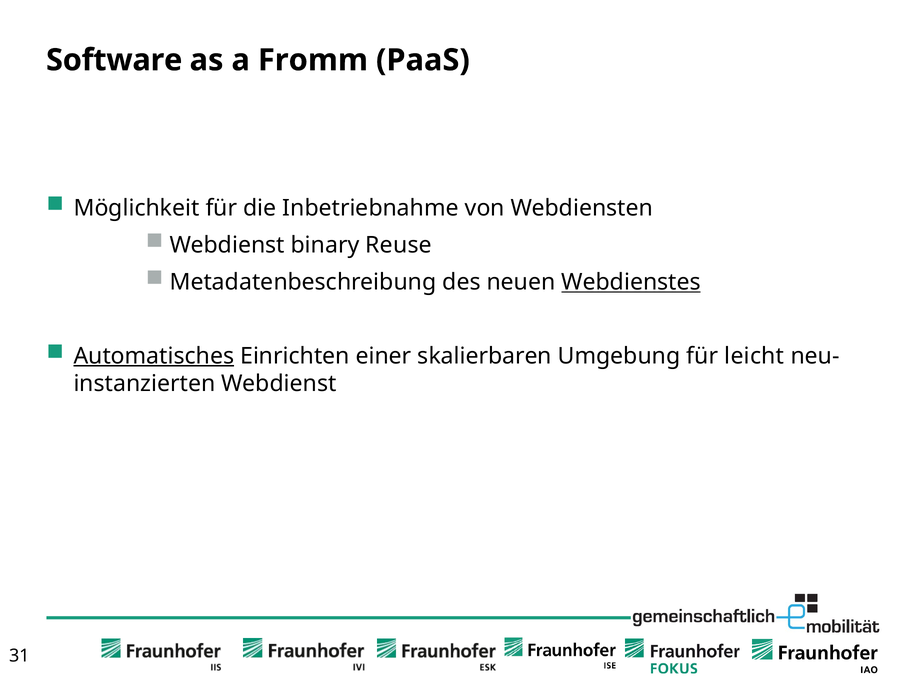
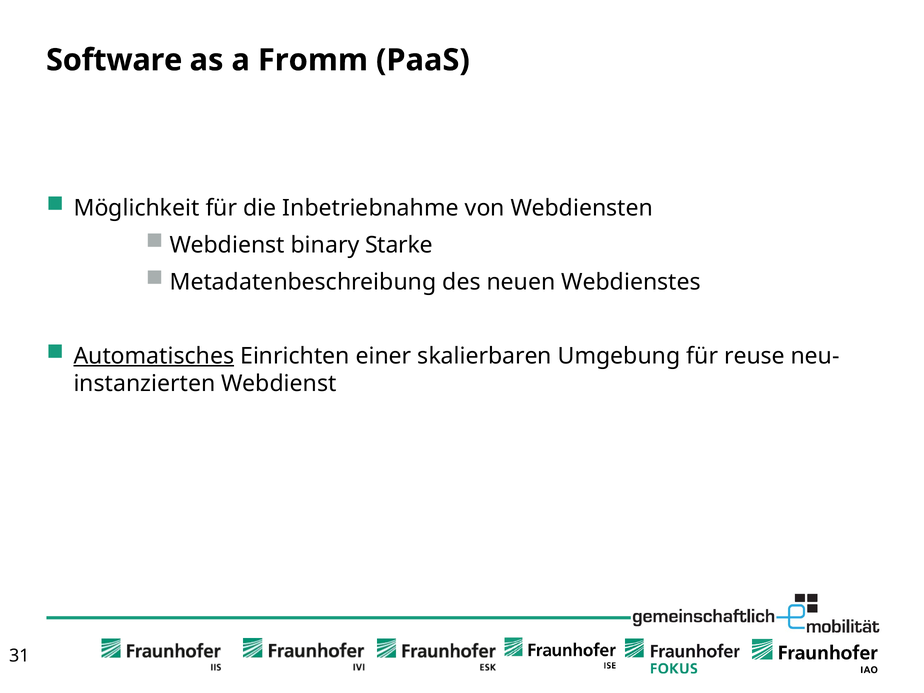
Reuse: Reuse -> Starke (399, 245)
Webdienstes underline: present -> none (631, 282)
leicht: leicht -> reuse (754, 356)
